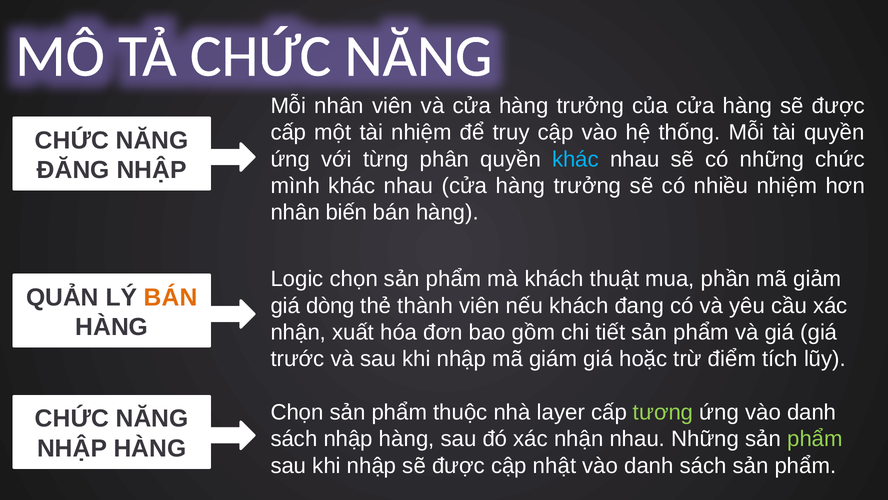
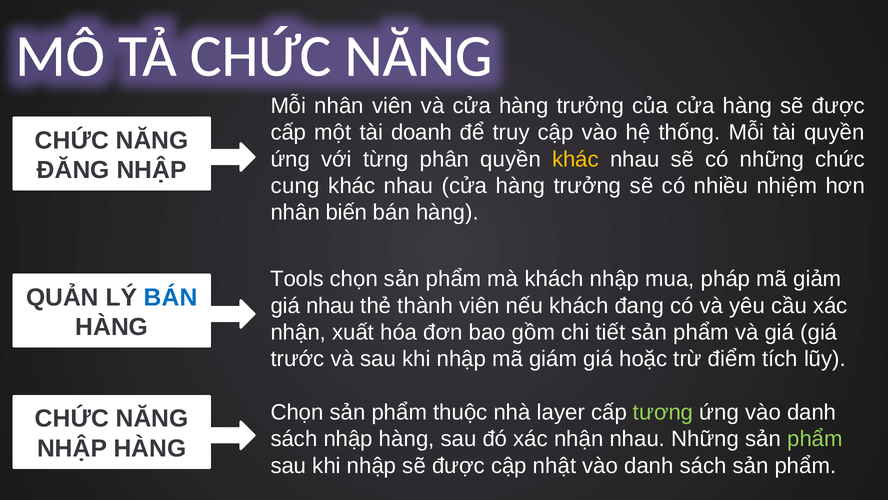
tài nhiệm: nhiệm -> doanh (422, 132)
khác colour: light blue -> yellow (575, 159)
mình: mình -> cung (295, 186)
Logic: Logic -> Tools (297, 279)
khách thuật: thuật -> nhập (615, 279)
phần: phần -> pháp (726, 279)
BÁN colour: orange -> blue (171, 297)
giá dòng: dòng -> nhau (330, 306)
